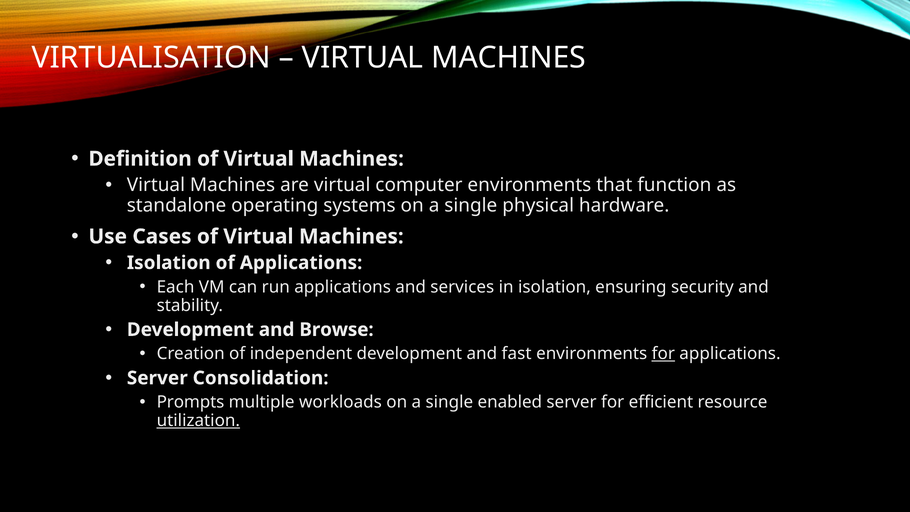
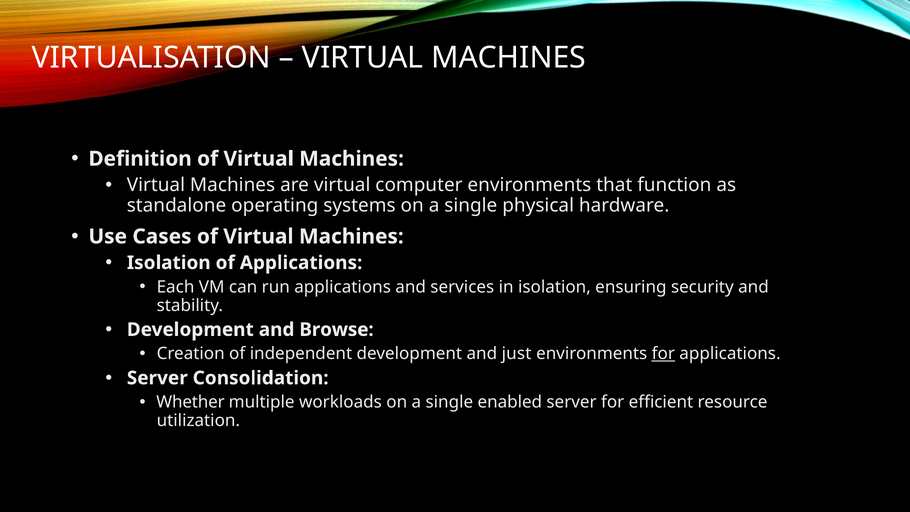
fast: fast -> just (517, 354)
Prompts: Prompts -> Whether (191, 402)
utilization underline: present -> none (198, 421)
